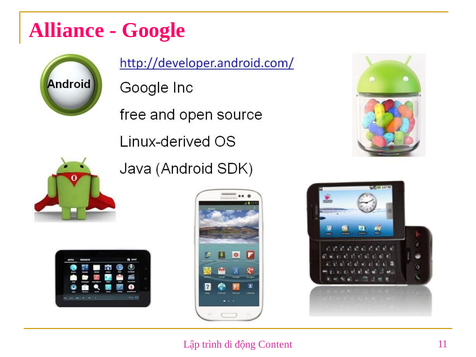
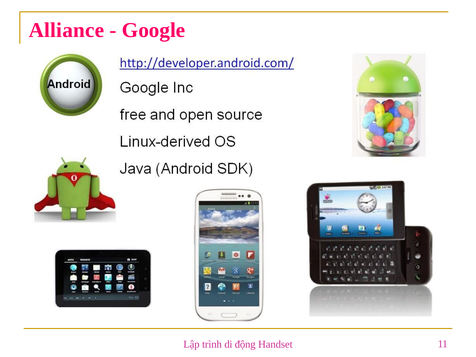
Content: Content -> Handset (275, 344)
